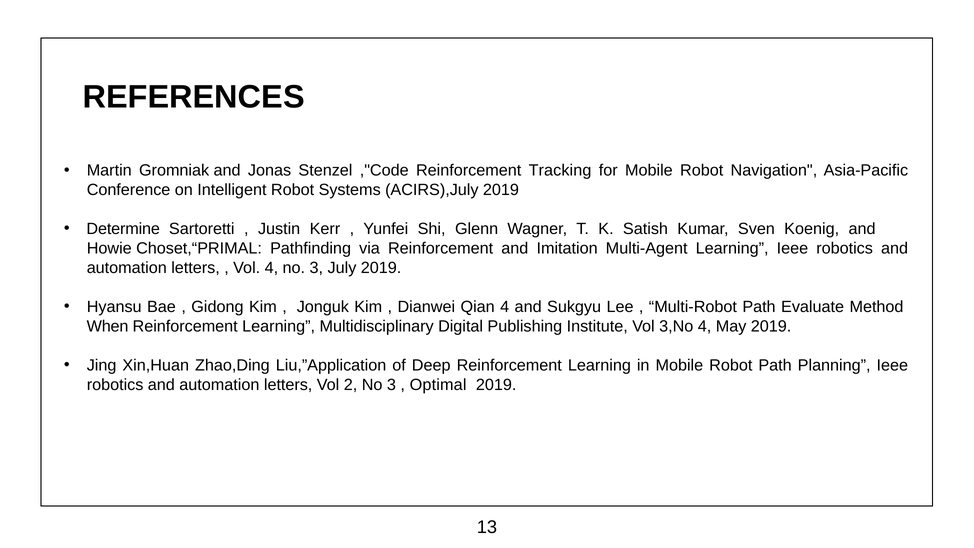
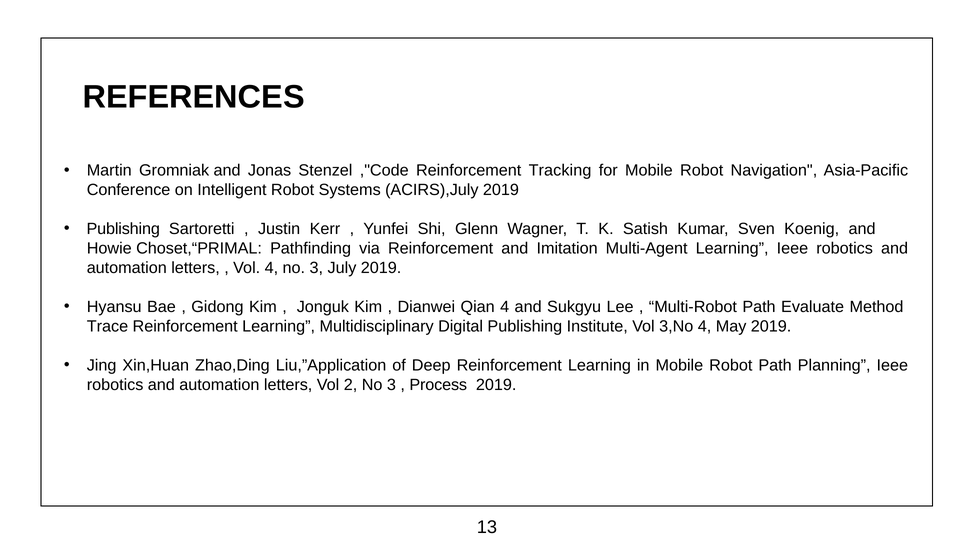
Determine: Determine -> Publishing (123, 229)
When: When -> Trace (107, 326)
Optimal: Optimal -> Process (438, 385)
